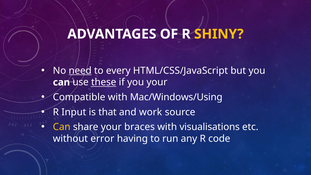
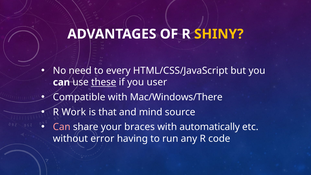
need underline: present -> none (80, 71)
you your: your -> user (157, 82)
Mac/Windows/Using: Mac/Windows/Using -> Mac/Windows/There (176, 97)
Input: Input -> Work (74, 112)
work: work -> mind (151, 112)
Can colour: yellow -> pink (62, 127)
visualisations: visualisations -> automatically (210, 127)
